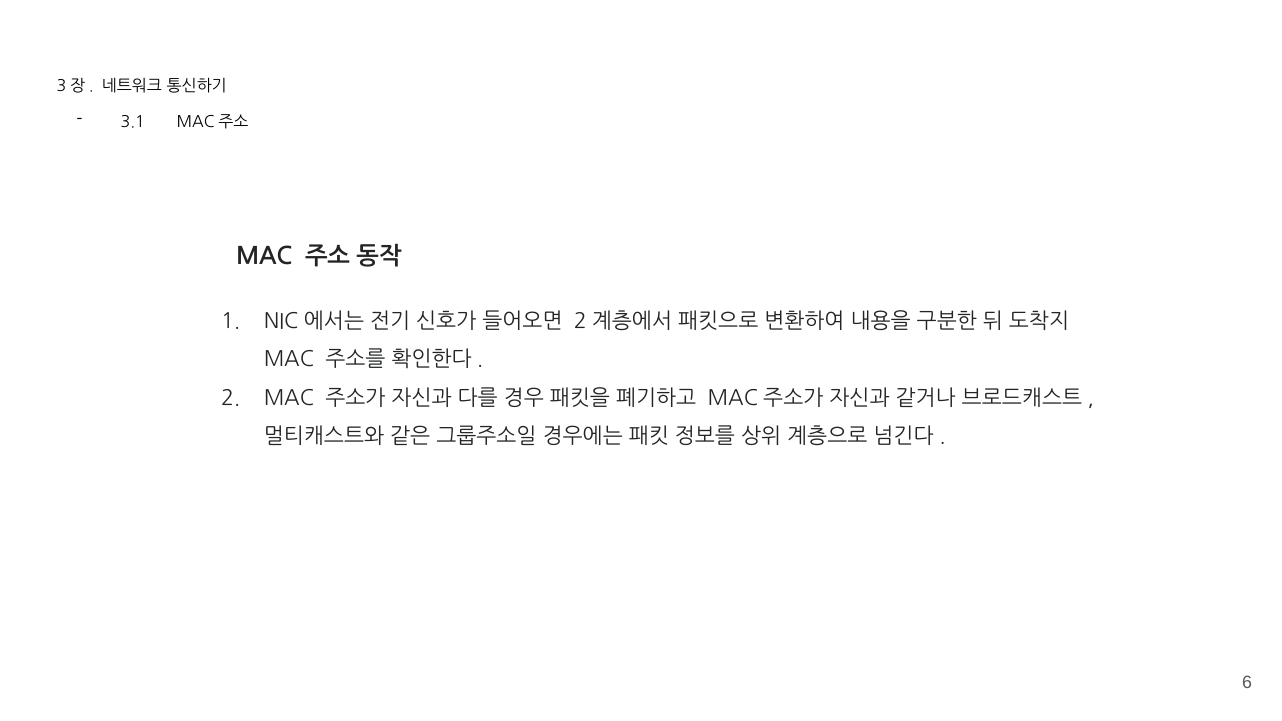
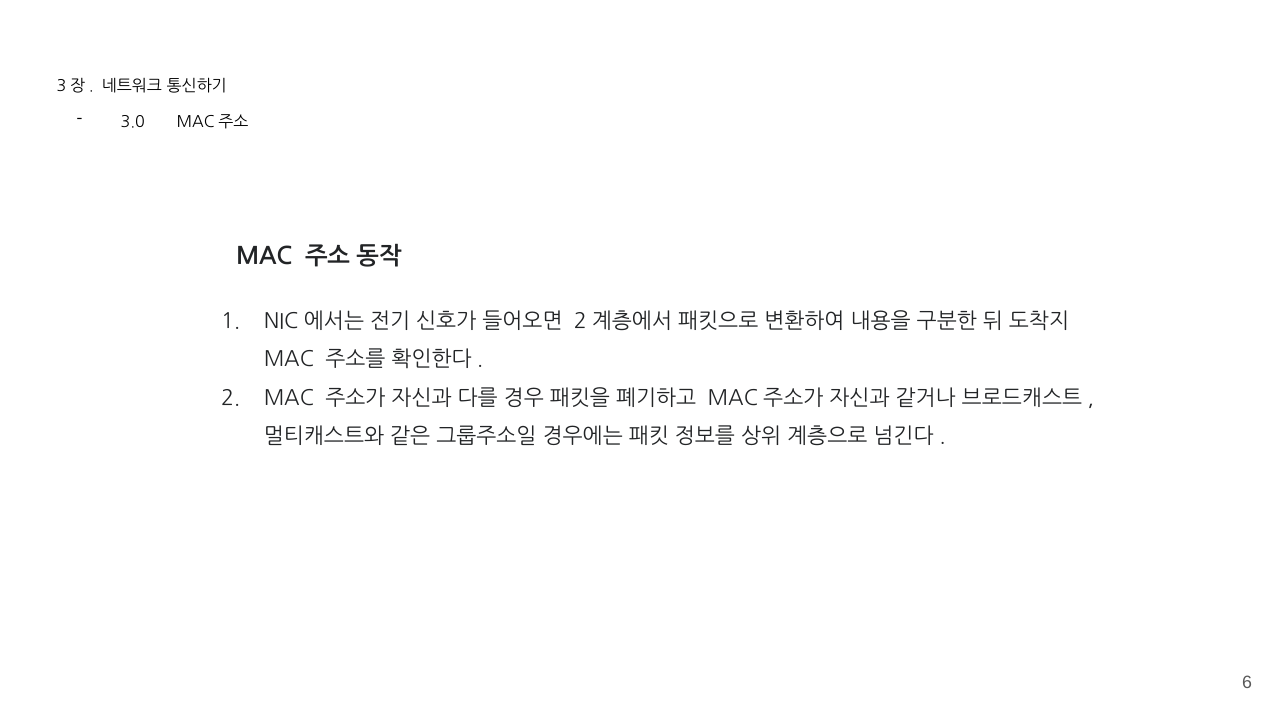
3.1: 3.1 -> 3.0 (133, 123)
